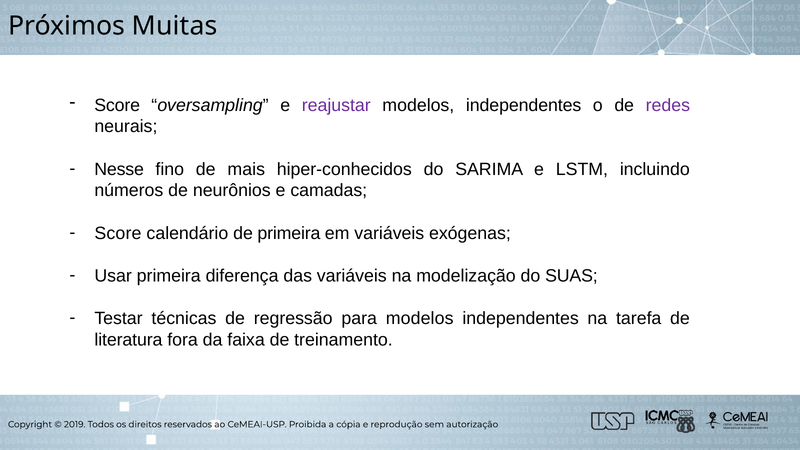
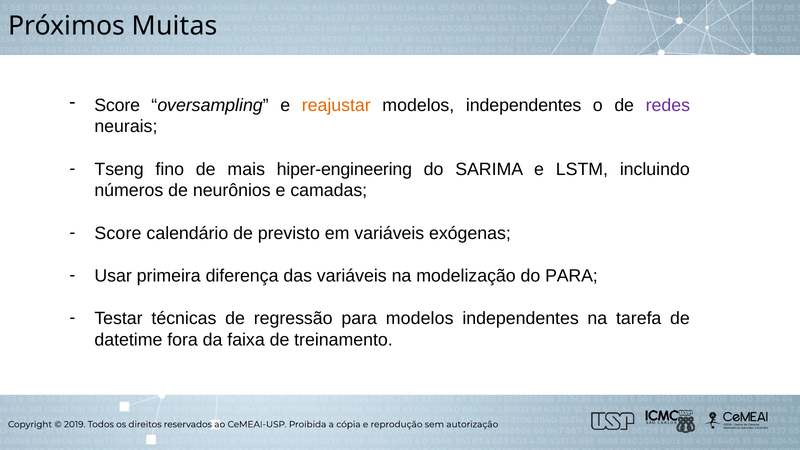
reajustar colour: purple -> orange (336, 105)
Nesse: Nesse -> Tseng (119, 169)
hiper-conhecidos: hiper-conhecidos -> hiper-engineering (344, 169)
de primeira: primeira -> previsto (289, 233)
do SUAS: SUAS -> PARA (571, 276)
literatura: literatura -> datetime (128, 340)
